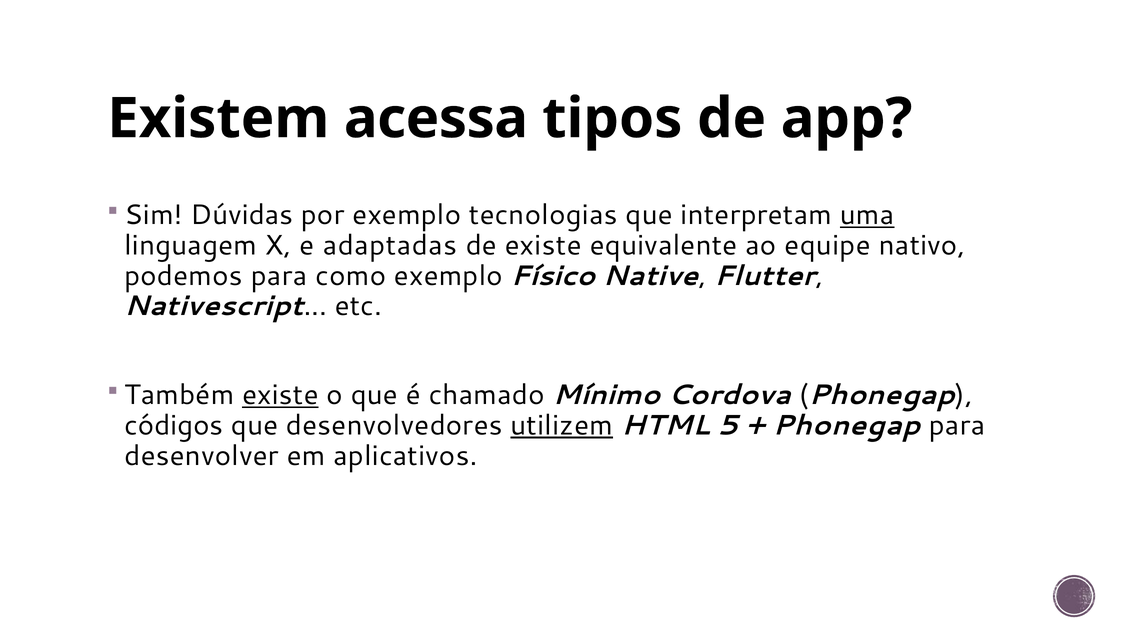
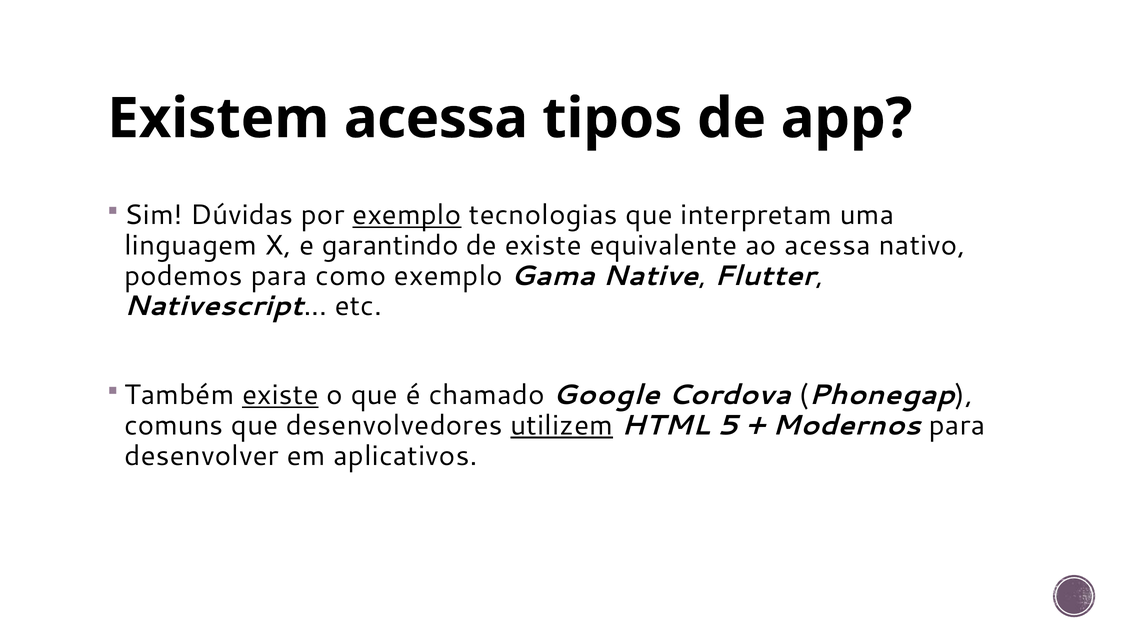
exemplo underline: none -> present (407, 215)
uma underline: present -> none (867, 215)
adaptadas: adaptadas -> garantindo (390, 246)
ao equipe: equipe -> acessa (828, 246)
Físico: Físico -> Gama (553, 276)
Mínimo: Mínimo -> Google (606, 395)
códigos: códigos -> comuns (174, 426)
Phonegap: Phonegap -> Modernos (847, 426)
